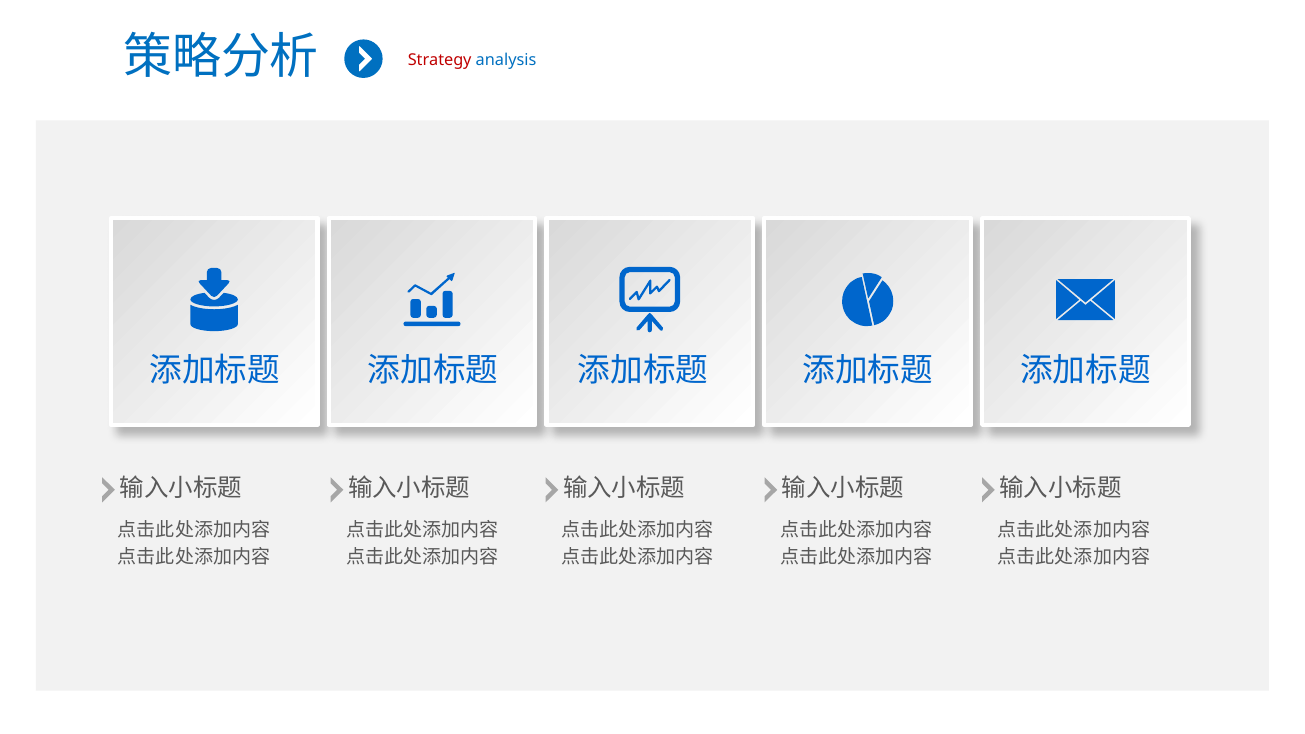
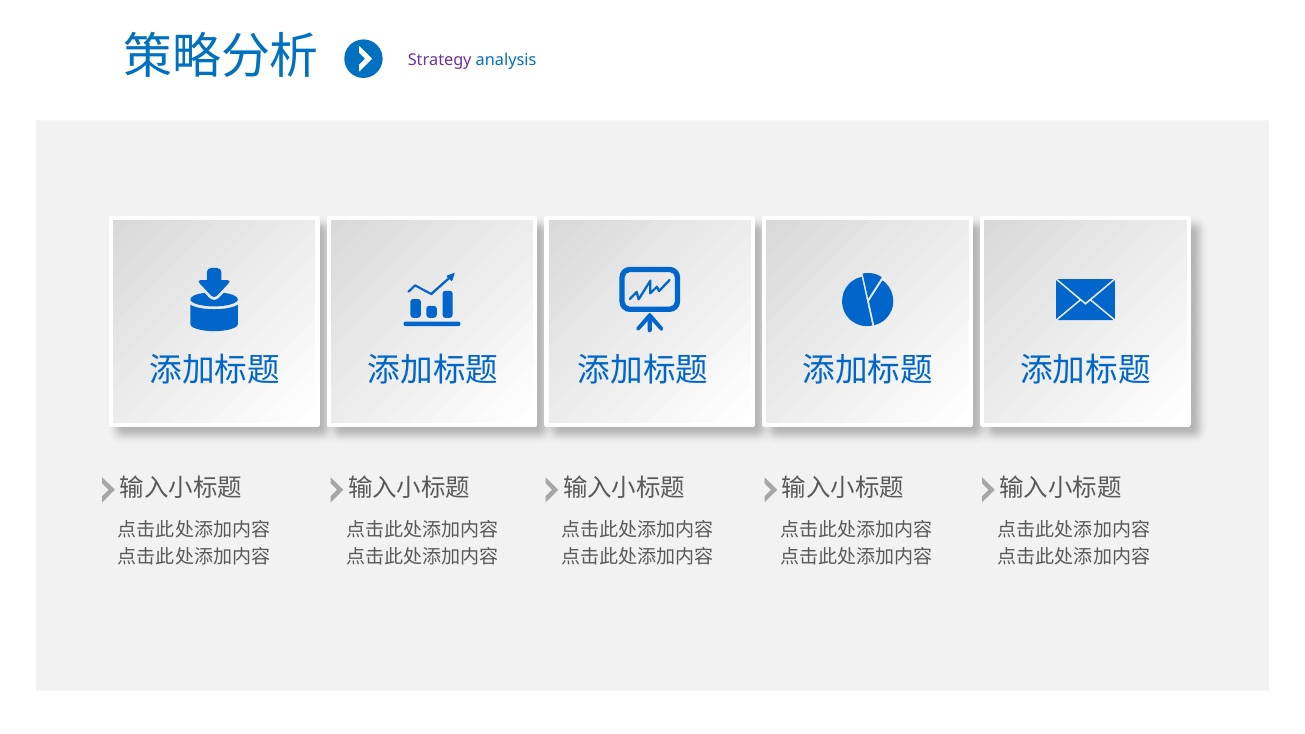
Strategy colour: red -> purple (440, 60)
